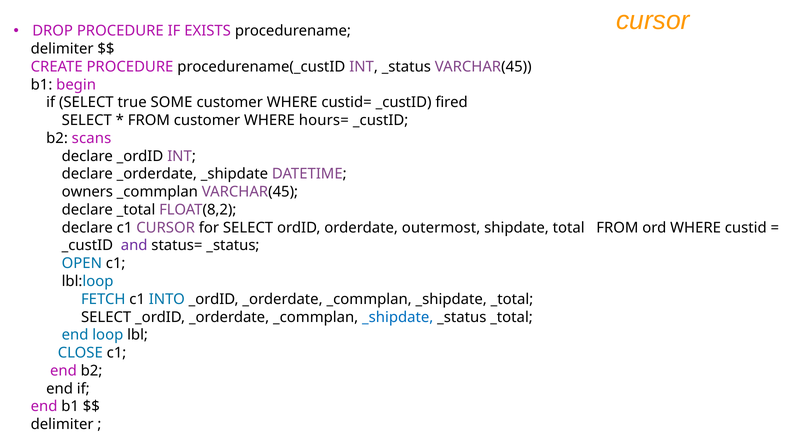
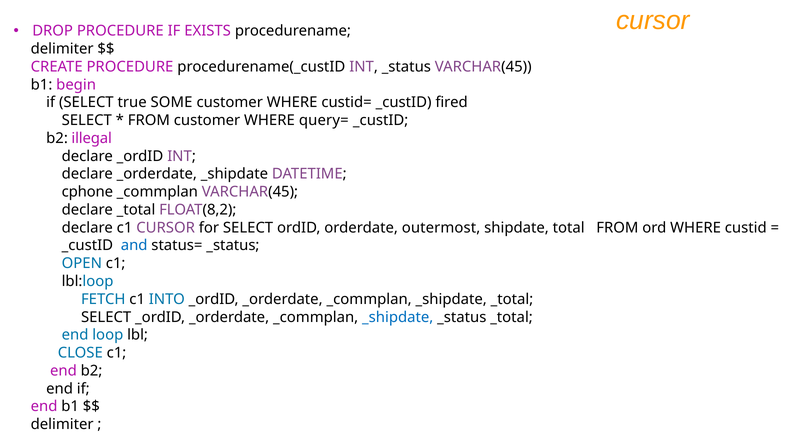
hours=: hours= -> query= (324, 120)
scans: scans -> illegal (92, 138)
owners: owners -> cphone (87, 192)
and colour: purple -> blue (134, 246)
